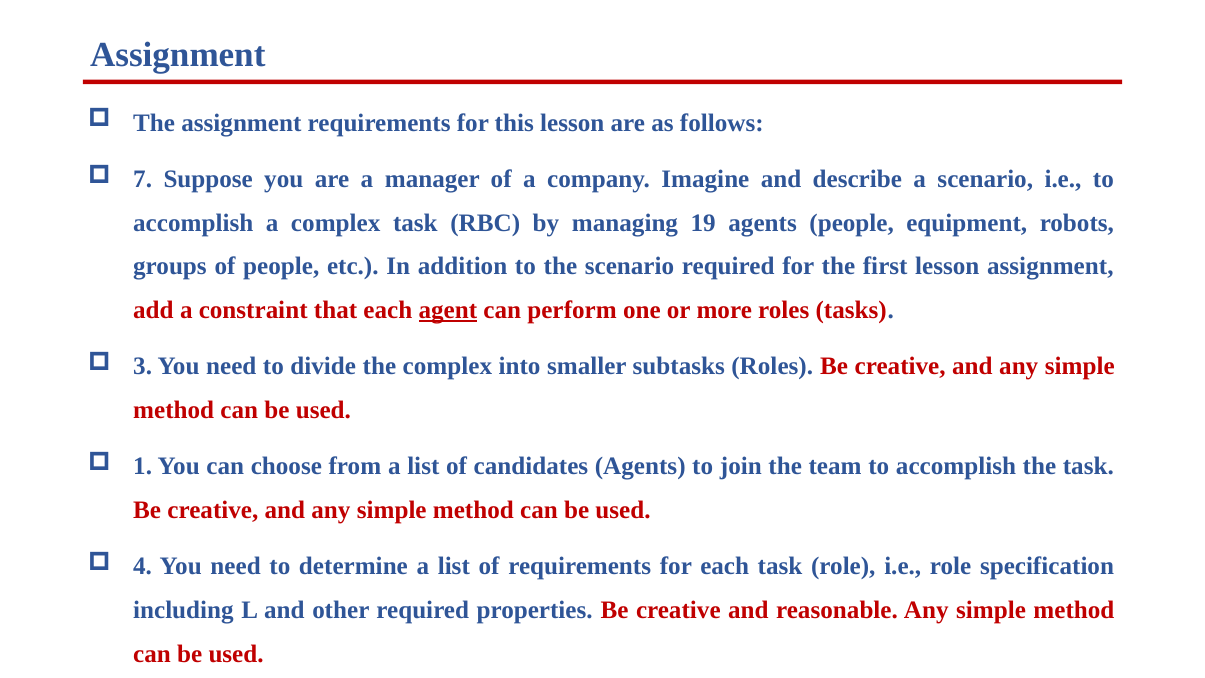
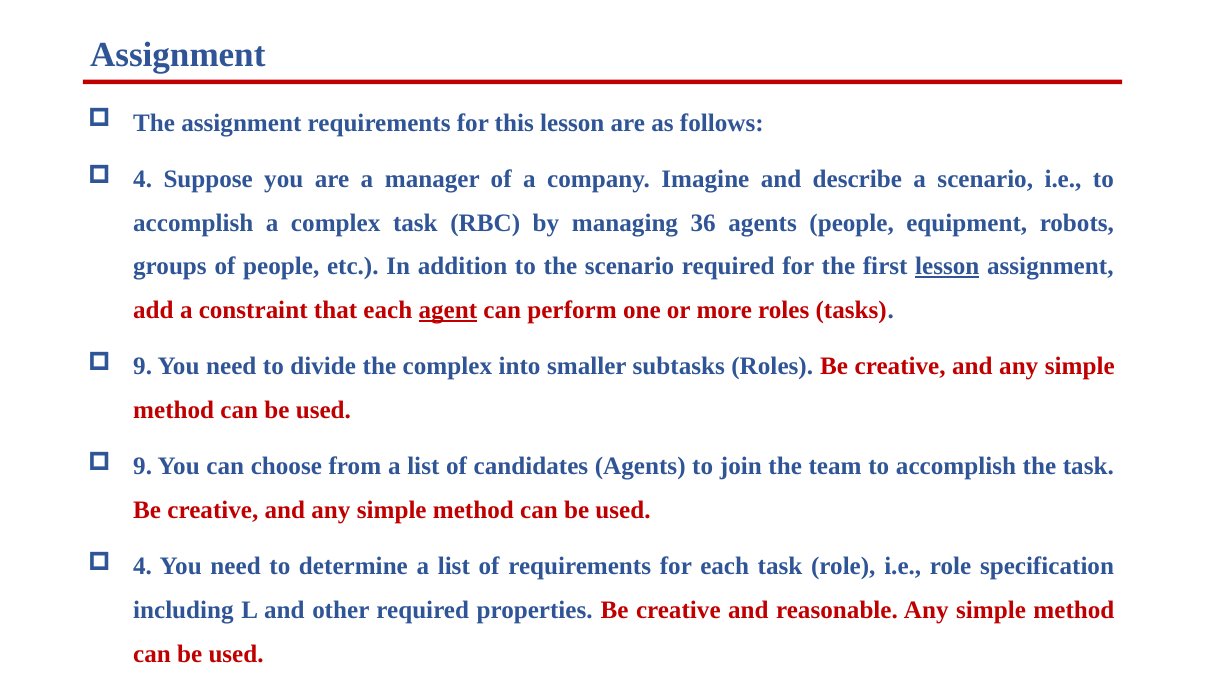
7: 7 -> 4 (143, 179)
19: 19 -> 36 (703, 223)
lesson underline: none -> present (947, 266)
3: 3 -> 9 (143, 366)
1: 1 -> 9 (143, 466)
